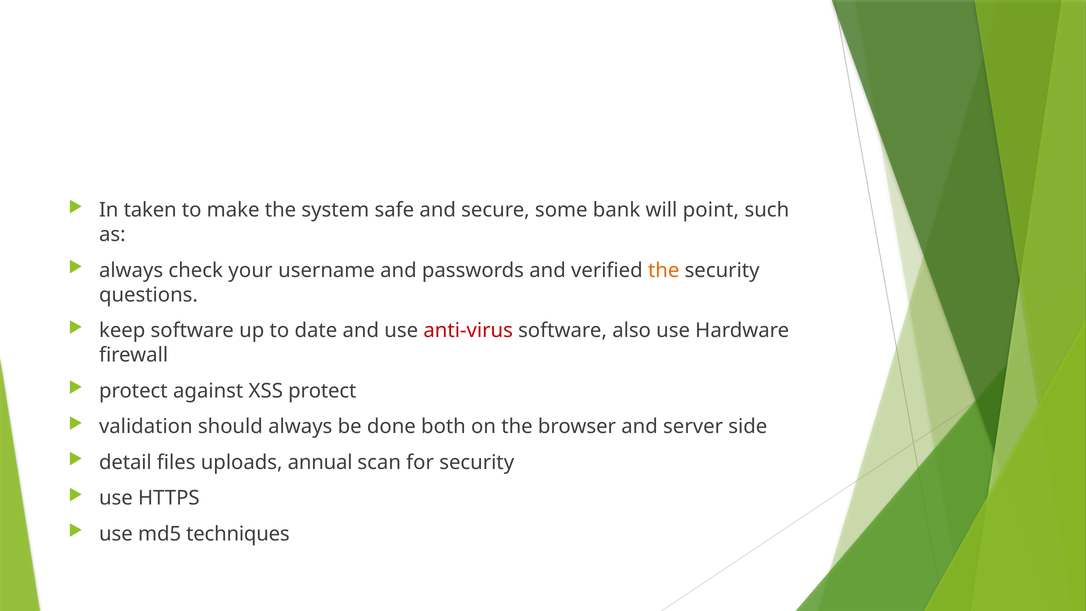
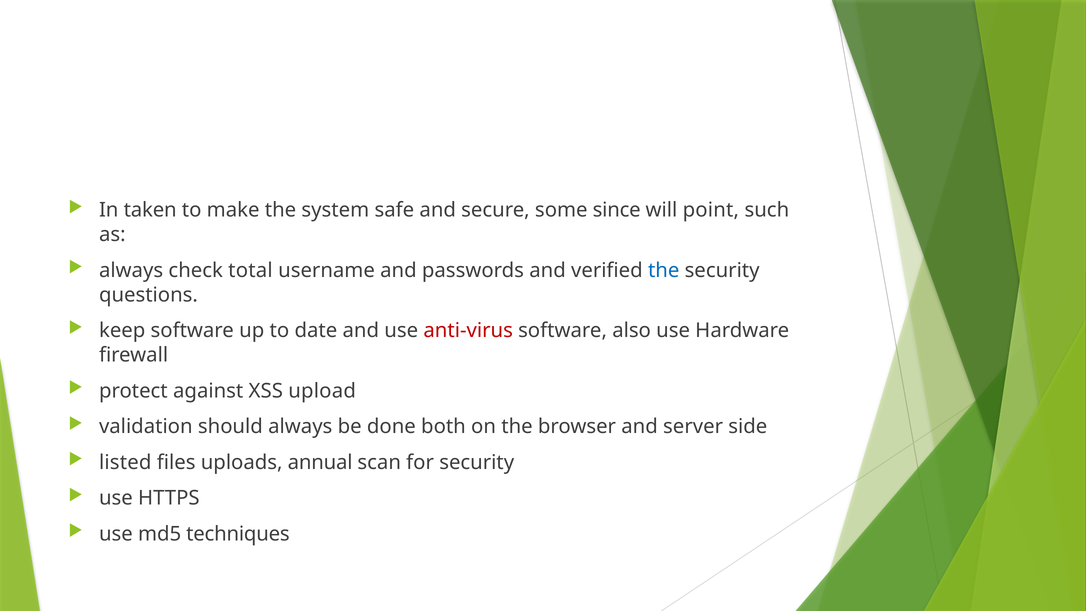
bank: bank -> since (617, 210)
your: your -> total (250, 270)
the colour: orange -> blue (664, 270)
XSS protect: protect -> upload (322, 391)
detail: detail -> listed (125, 462)
